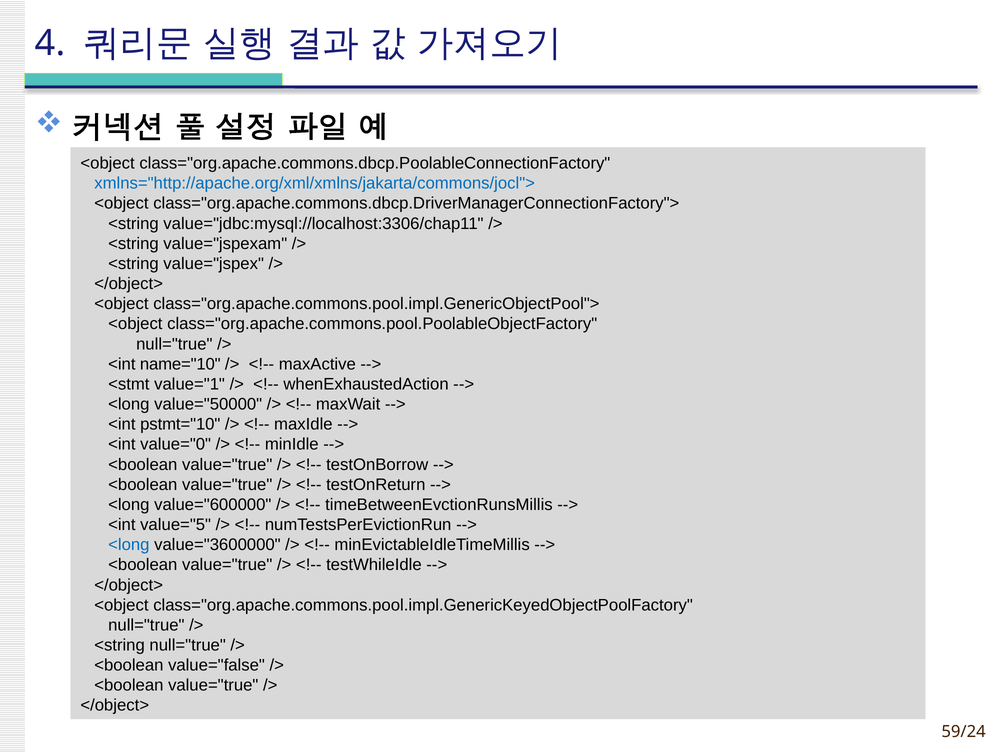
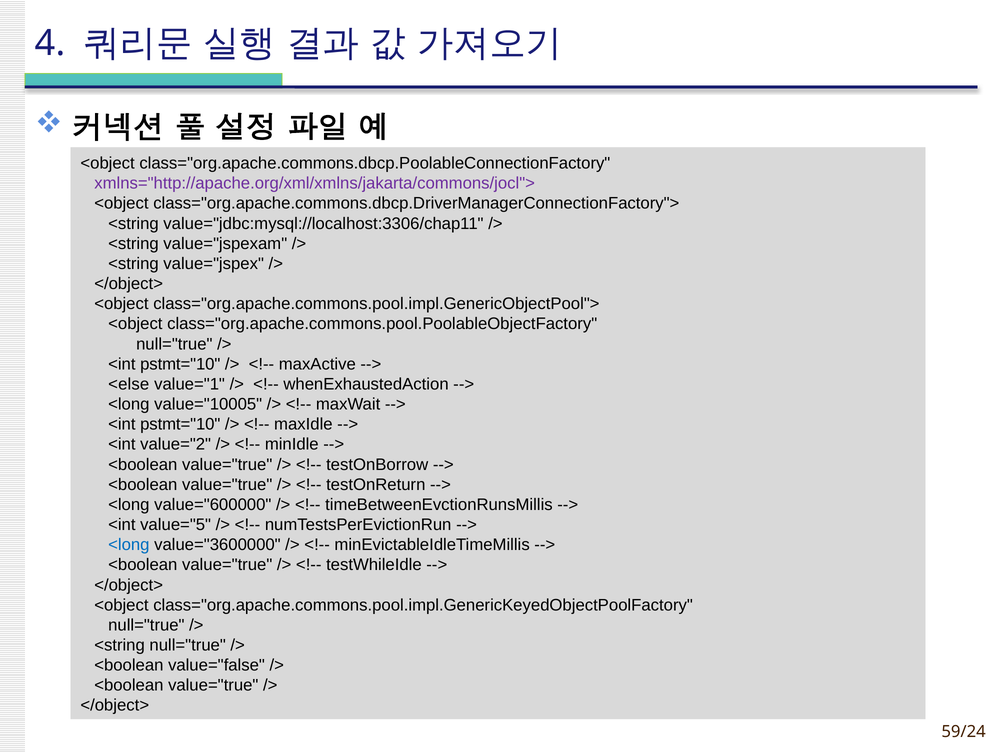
xmlns="http://apache.org/xml/xmlns/jakarta/commons/jocl"> colour: blue -> purple (315, 183)
name="10: name="10 -> pstmt="10 (180, 364)
<stmt: <stmt -> <else (129, 384)
value="50000: value="50000 -> value="10005 (208, 404)
value="0: value="0 -> value="2 (176, 444)
